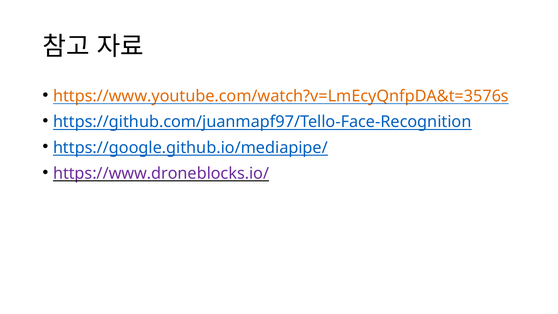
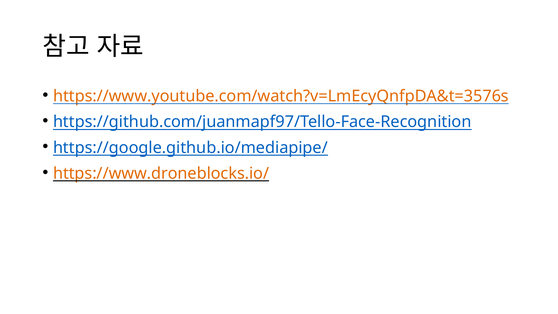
https://www.droneblocks.io/ colour: purple -> orange (161, 173)
